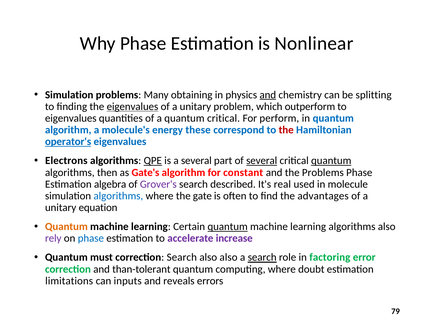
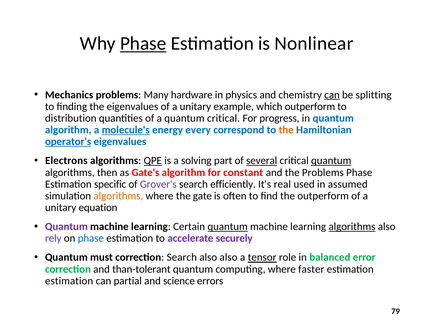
Phase underline: none -> present (143, 43)
Simulation: Simulation -> Mechanics (69, 95)
obtaining: obtaining -> hardware (192, 95)
and underline: present -> none (268, 95)
can underline: none -> present (332, 95)
eigenvalues underline: present -> none (132, 106)
problem: problem -> example (234, 106)
eigenvalues: eigenvalues -> distribution (71, 118)
perform: perform -> progress (279, 118)
molecule's underline: none -> present (126, 130)
these: these -> every (198, 130)
the colour: red -> orange (286, 130)
a several: several -> solving (196, 160)
algebra: algebra -> specific (110, 184)
described: described -> efficiently (233, 184)
molecule: molecule -> assumed (348, 184)
algorithms colour: blue -> orange (118, 196)
the advantages: advantages -> outperform (323, 196)
Quantum colour: orange -> purple (66, 226)
algorithms underline: none -> present (352, 226)
increase: increase -> securely (234, 238)
a search: search -> tensor (262, 257)
factoring: factoring -> balanced (330, 257)
doubt: doubt -> faster (311, 269)
limitations: limitations -> estimation (69, 280)
inputs: inputs -> partial (128, 280)
reveals: reveals -> science (179, 280)
